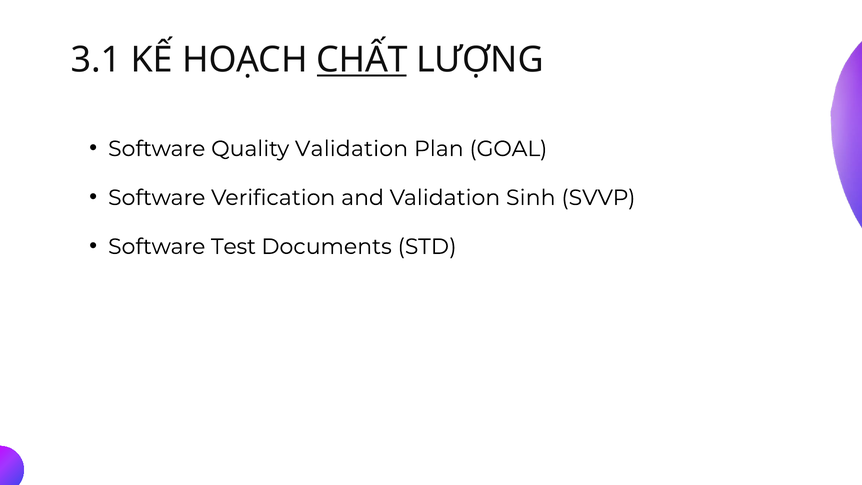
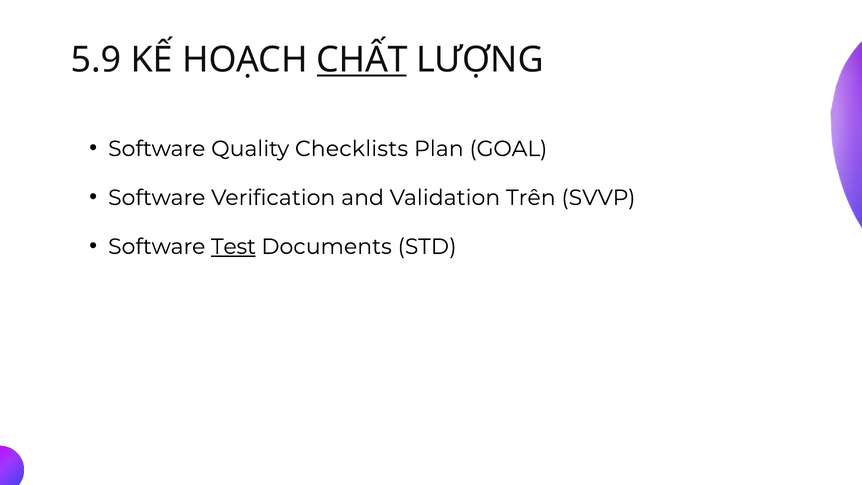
3.1: 3.1 -> 5.9 (96, 60)
Quality Validation: Validation -> Checklists (352, 149)
Sinh: Sinh -> Trên (531, 198)
Test underline: none -> present (233, 247)
